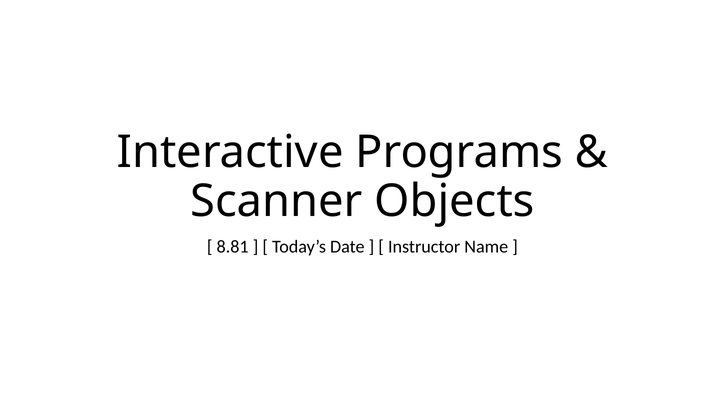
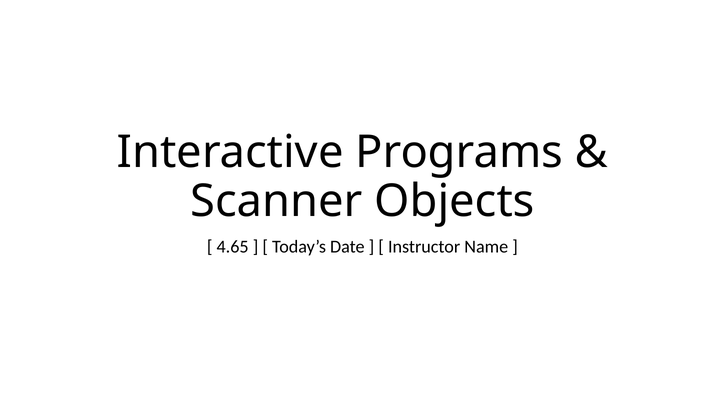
8.81: 8.81 -> 4.65 (233, 247)
